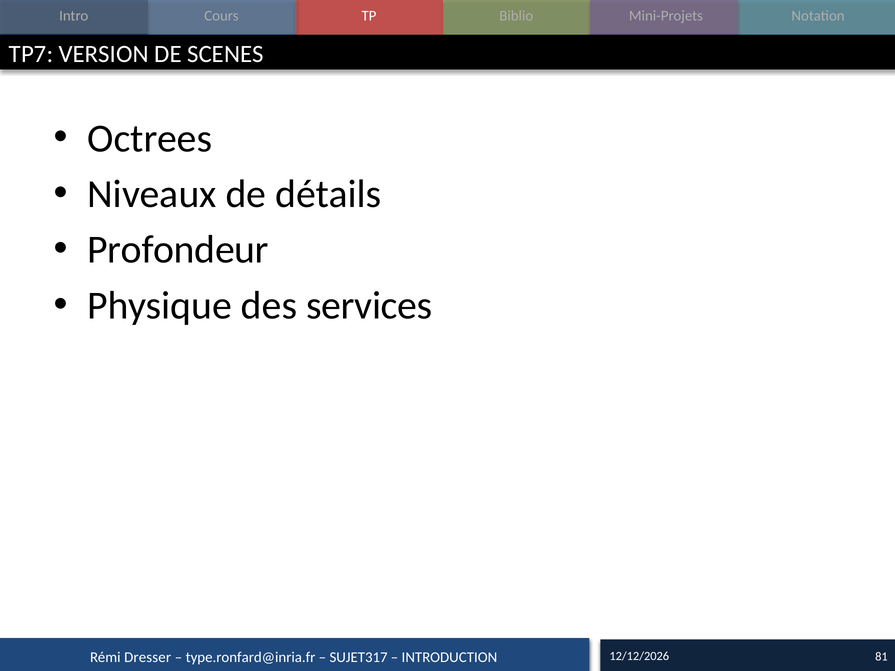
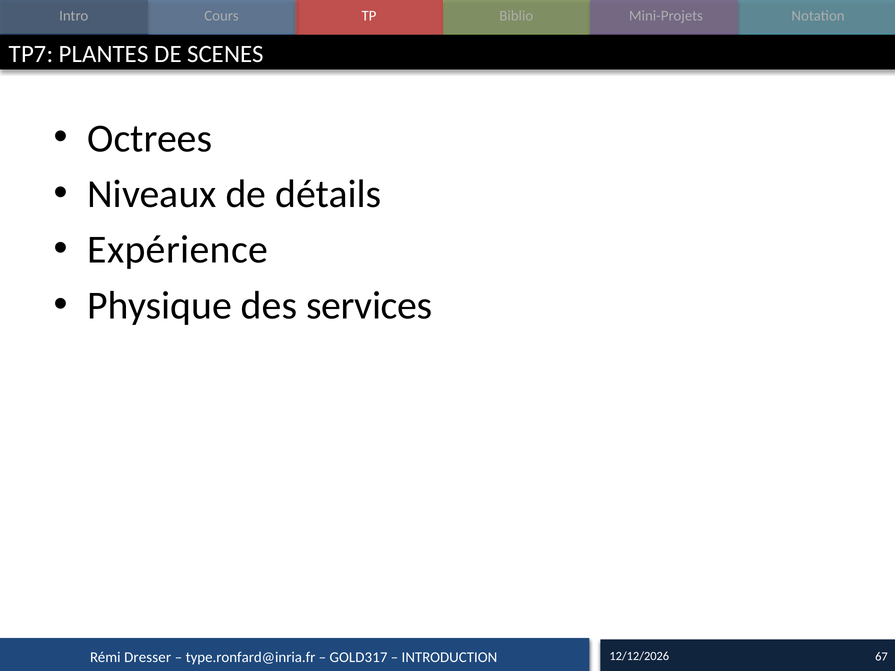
VERSION: VERSION -> PLANTES (104, 54)
Profondeur: Profondeur -> Expérience (178, 250)
SUJET317: SUJET317 -> GOLD317 (358, 658)
81: 81 -> 67 (881, 657)
